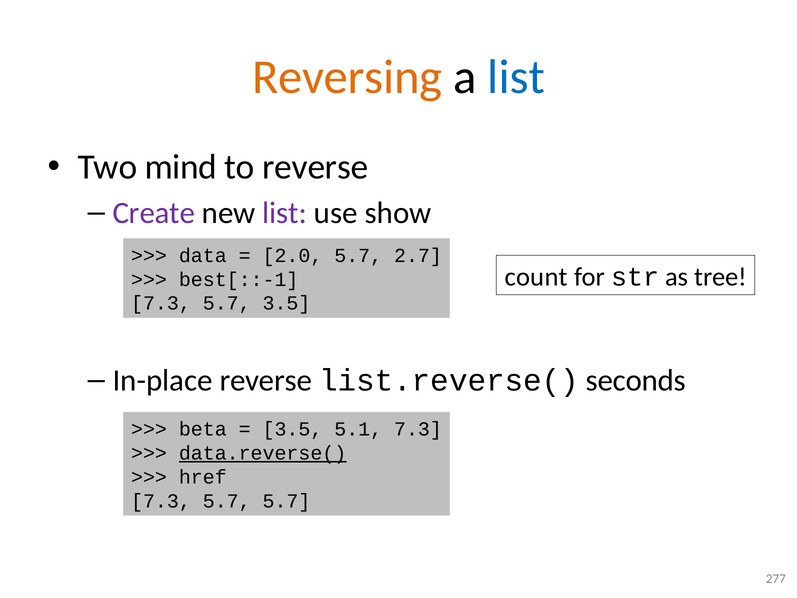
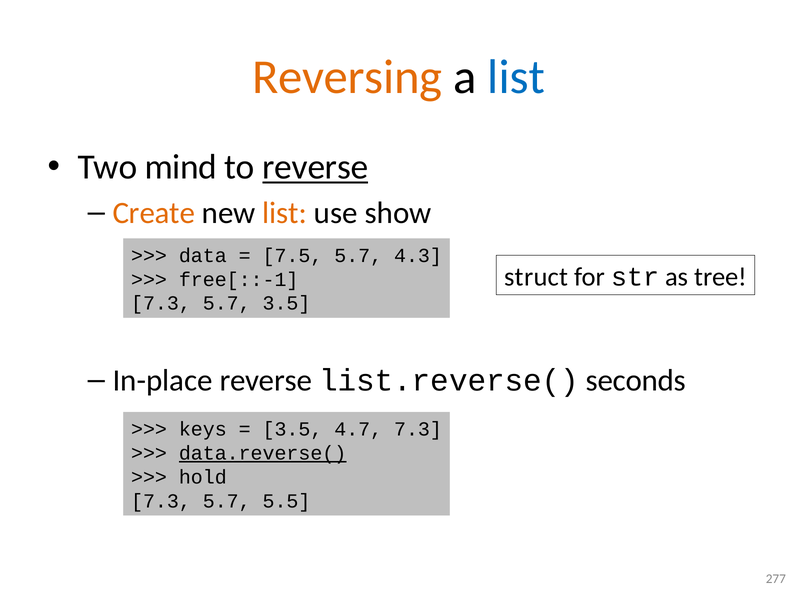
reverse underline: none -> present (315, 167)
Create colour: purple -> orange (154, 213)
list colour: purple -> orange (285, 213)
2.0: 2.0 -> 7.5 (292, 255)
2.7: 2.7 -> 4.3 (418, 255)
count: count -> struct (536, 277)
best[::-1: best[::-1 -> free[::-1 (239, 279)
beta: beta -> keys (203, 429)
5.1: 5.1 -> 4.7 (358, 429)
href: href -> hold (203, 477)
5.7 5.7: 5.7 -> 5.5 (286, 501)
